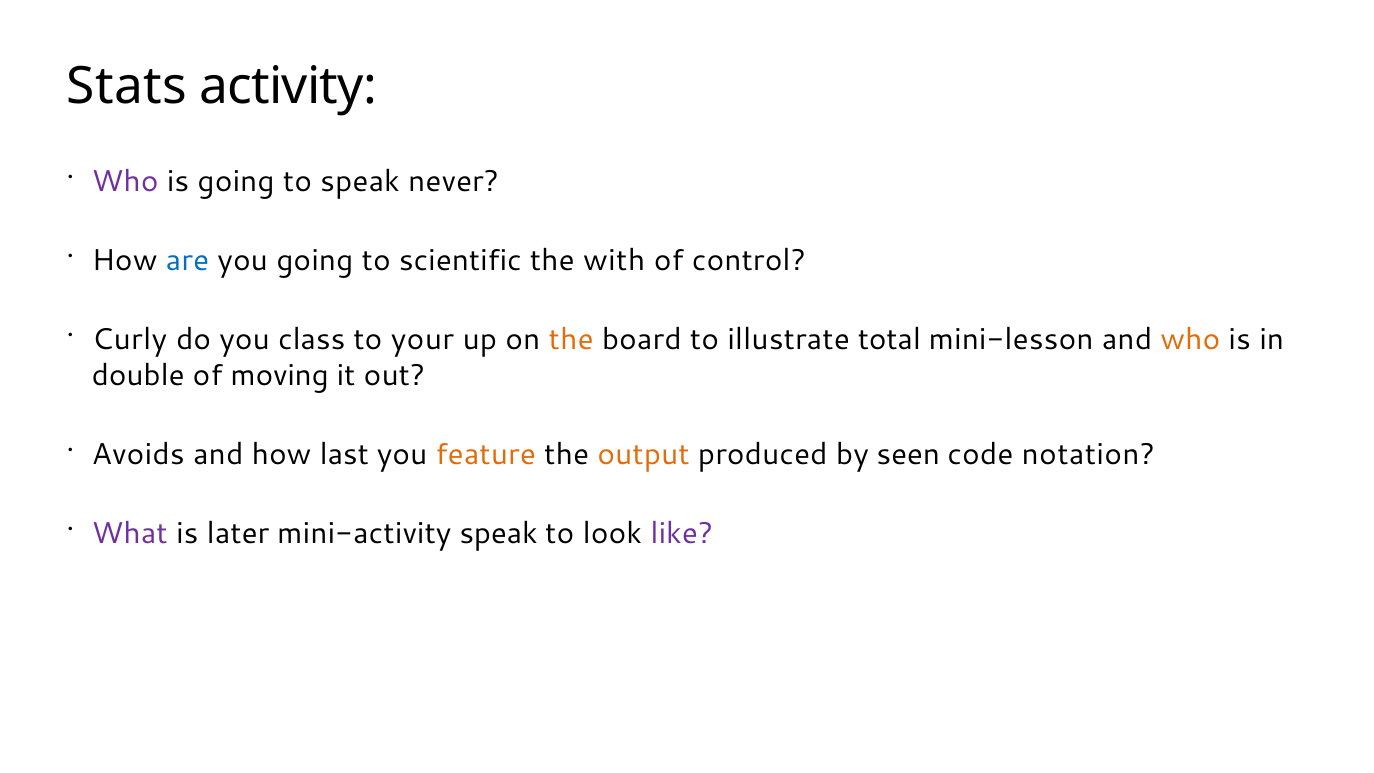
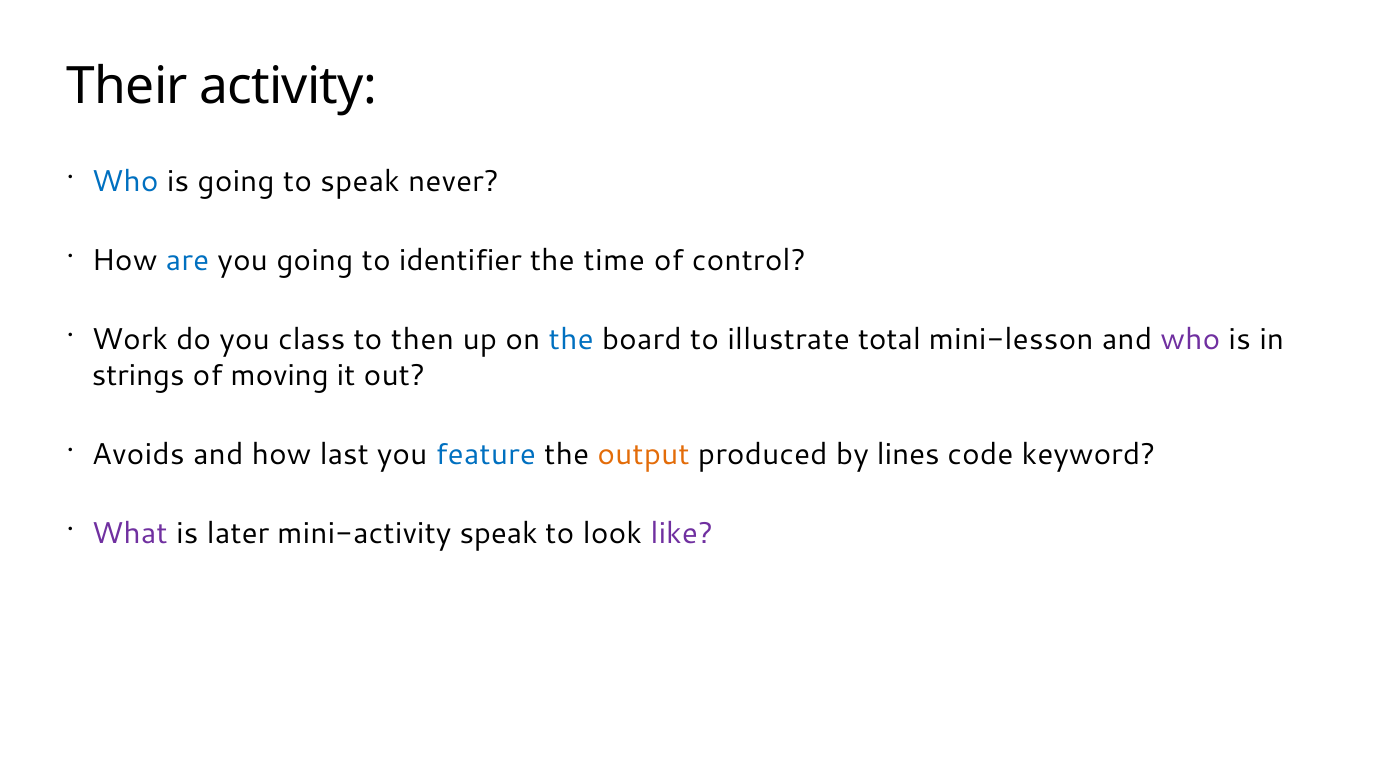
Stats: Stats -> Their (127, 86)
Who colour: purple -> blue (125, 182)
scientific: scientific -> identifier (460, 261)
with: with -> time (614, 261)
Curly: Curly -> Work (130, 340)
your: your -> then (422, 340)
the colour: orange -> blue (571, 340)
who colour: orange -> purple (1190, 340)
double: double -> strings (138, 376)
feature colour: orange -> blue (486, 455)
seen: seen -> lines (908, 455)
notation: notation -> keyword (1089, 455)
